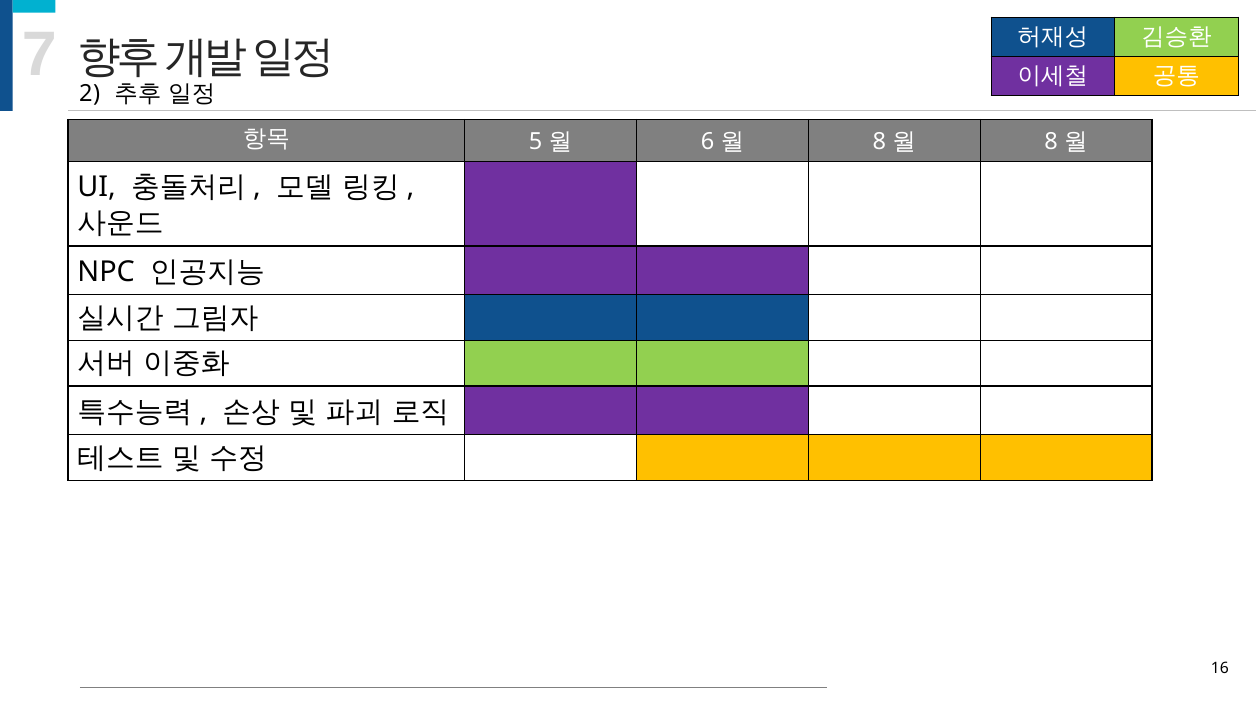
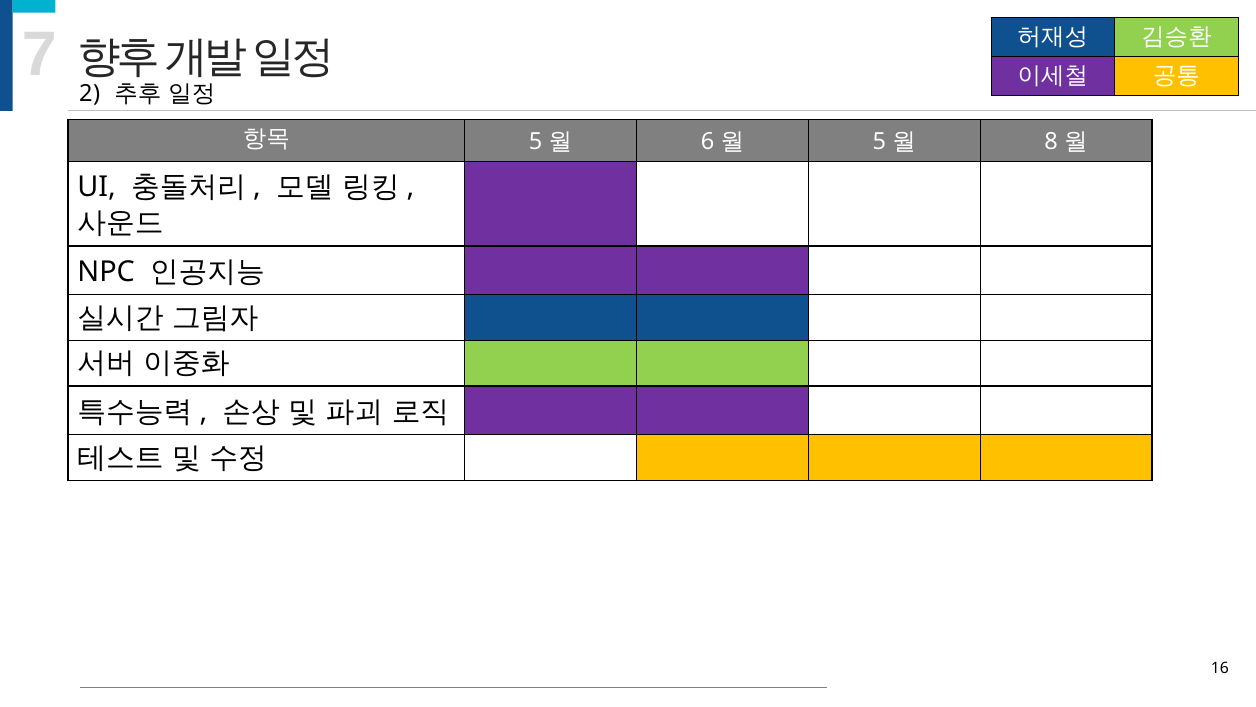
8: 8 -> 5 (879, 141)
